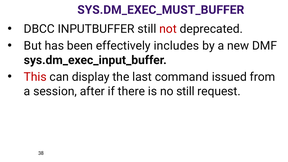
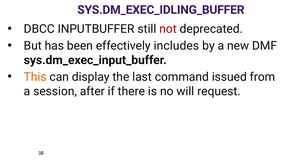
SYS.DM_EXEC_MUST_BUFFER: SYS.DM_EXEC_MUST_BUFFER -> SYS.DM_EXEC_IDLING_BUFFER (161, 10)
This colour: red -> orange (35, 77)
no still: still -> will (185, 91)
